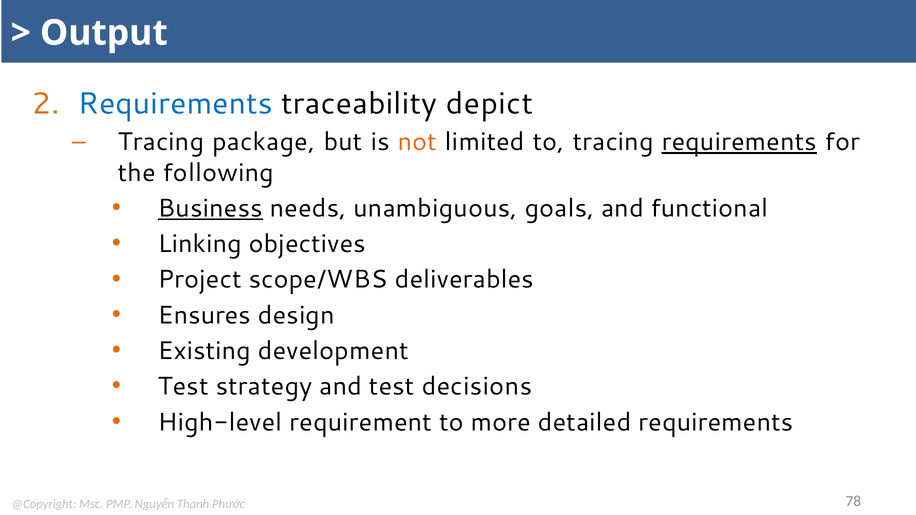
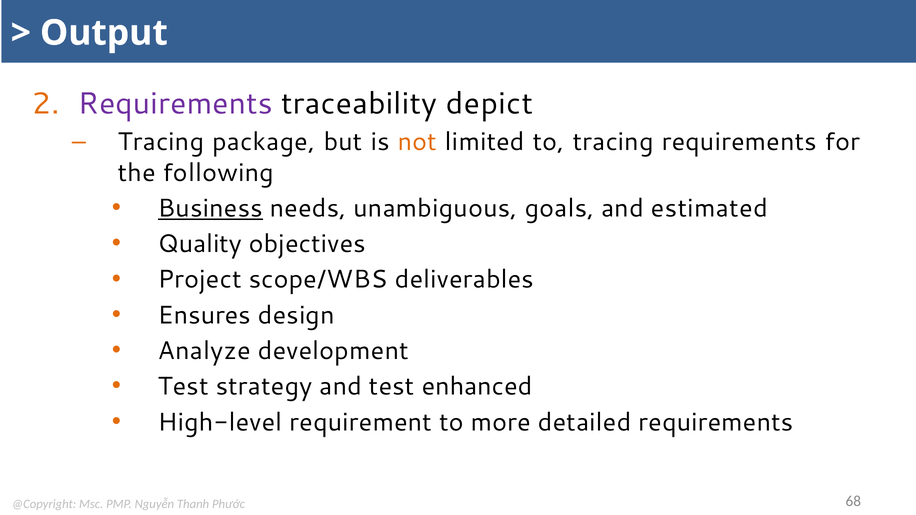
Requirements colour: blue -> purple (175, 104)
requirements underline: present -> none (739, 142)
functional: functional -> estimated (709, 208)
Linking: Linking -> Quality (200, 244)
Existing: Existing -> Analyze (204, 351)
decisions: decisions -> enhanced (477, 387)
78: 78 -> 68 (853, 501)
